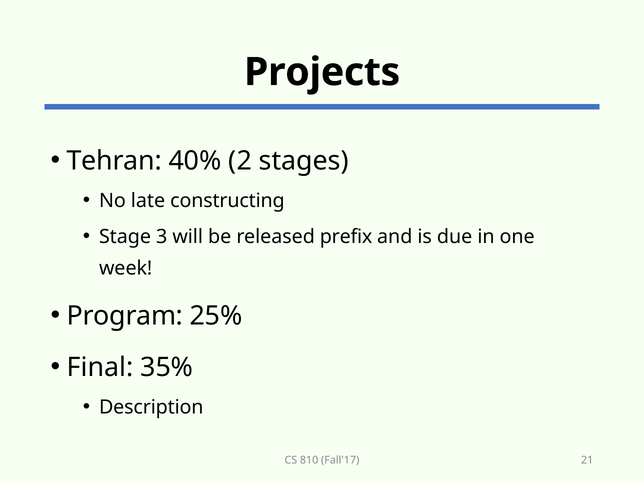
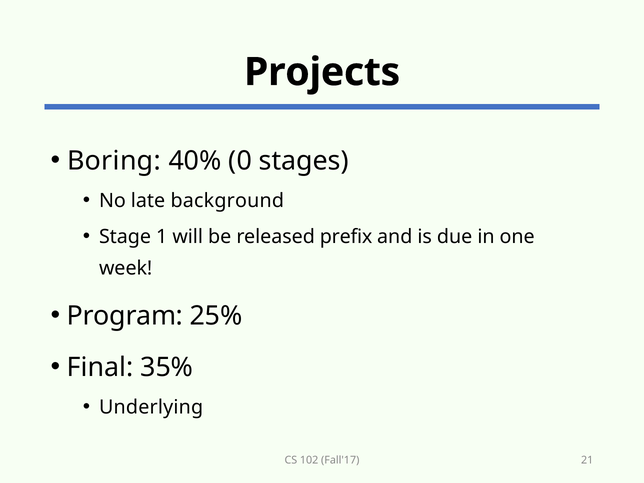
Tehran: Tehran -> Boring (114, 161)
2: 2 -> 0 (240, 161)
constructing: constructing -> background (227, 201)
3: 3 -> 1 (162, 237)
Description: Description -> Underlying (151, 407)
810: 810 -> 102 (309, 460)
